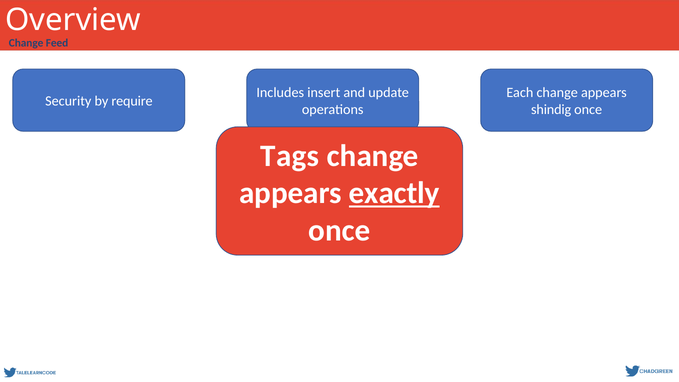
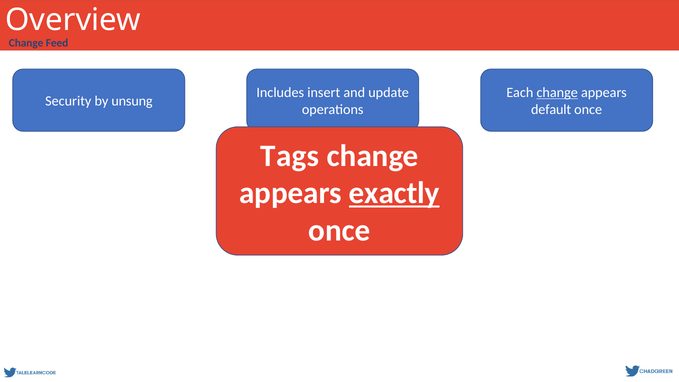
change underline: none -> present (557, 93)
require: require -> unsung (132, 101)
shindig: shindig -> default (551, 110)
